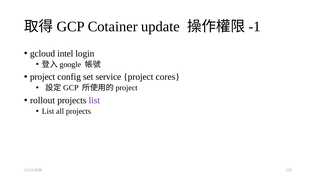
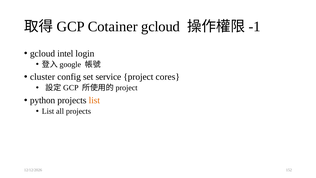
Cotainer update: update -> gcloud (161, 27)
project: project -> cluster (42, 77)
rollout: rollout -> python (43, 100)
list colour: purple -> orange (94, 100)
